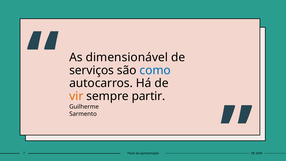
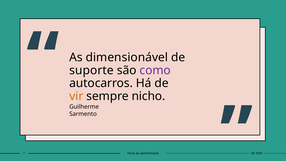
serviços: serviços -> suporte (91, 70)
como colour: blue -> purple (155, 70)
partir: partir -> nicho (148, 96)
